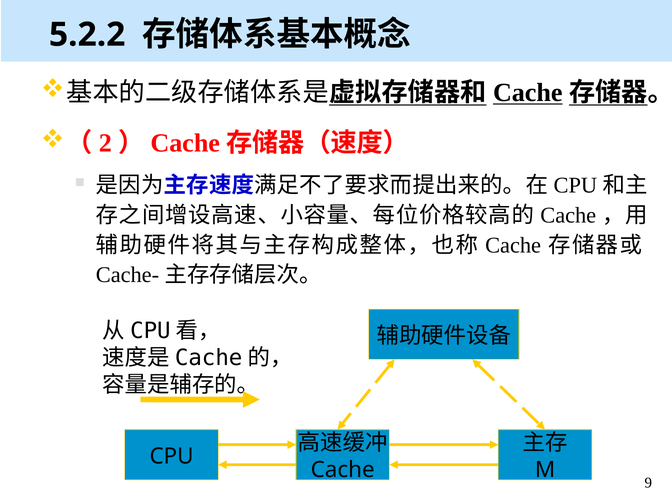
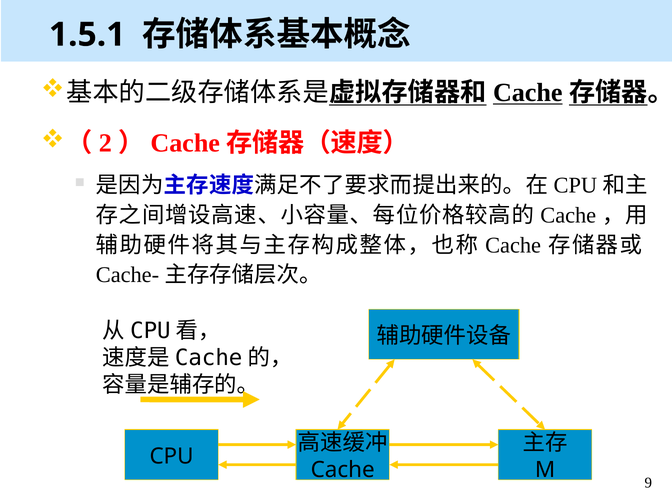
5.2.2: 5.2.2 -> 1.5.1 (87, 35)
